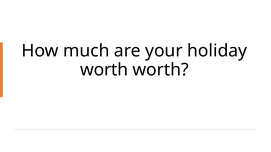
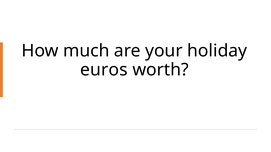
worth: worth -> euros (104, 70)
